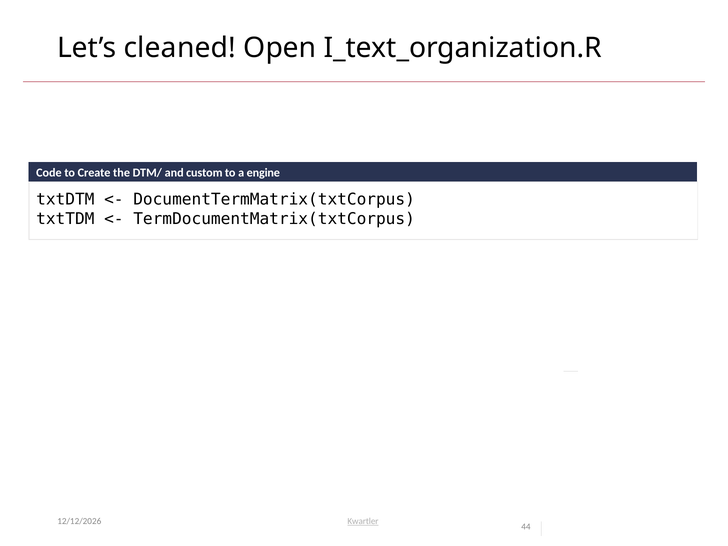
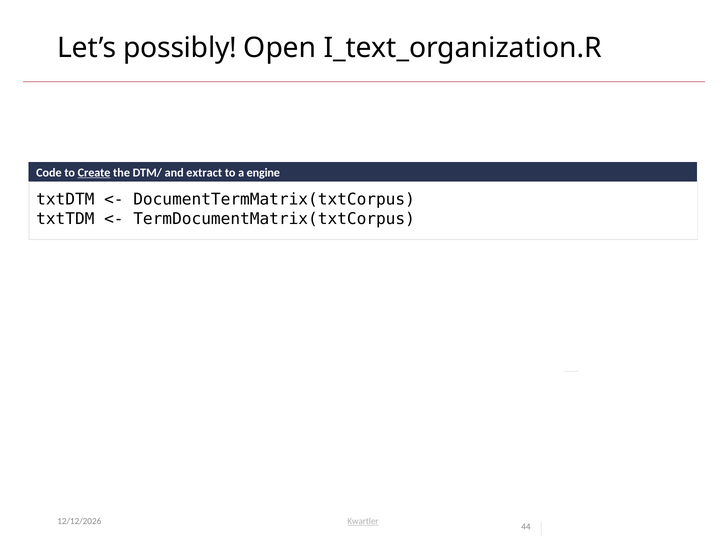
cleaned: cleaned -> possibly (180, 48)
Create underline: none -> present (94, 173)
custom: custom -> extract (204, 173)
